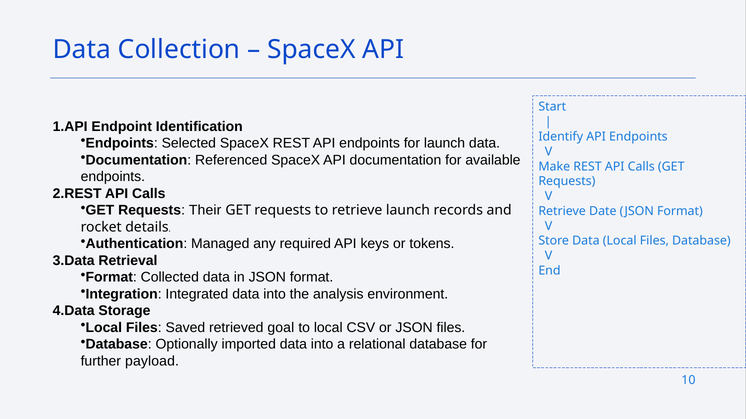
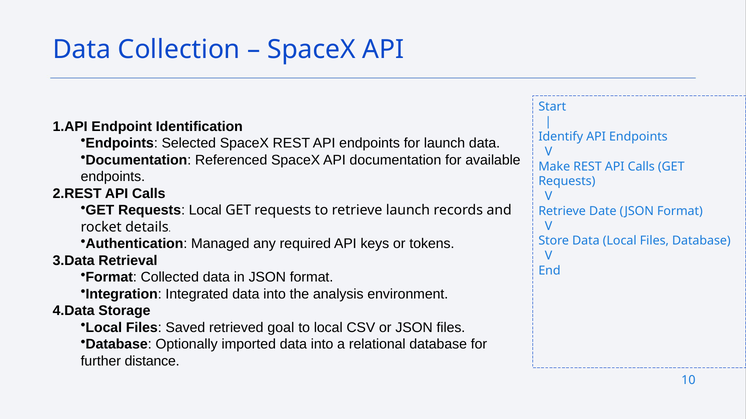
Requests Their: Their -> Local (205, 211)
payload: payload -> distance (152, 362)
